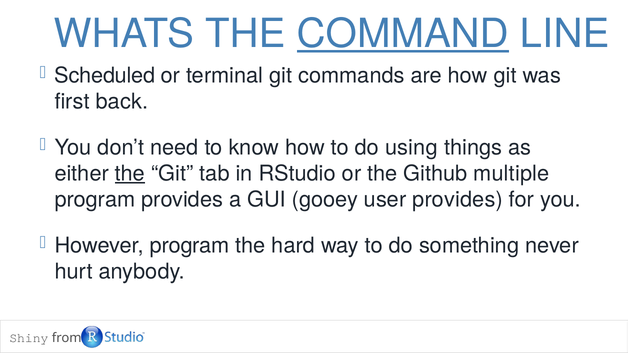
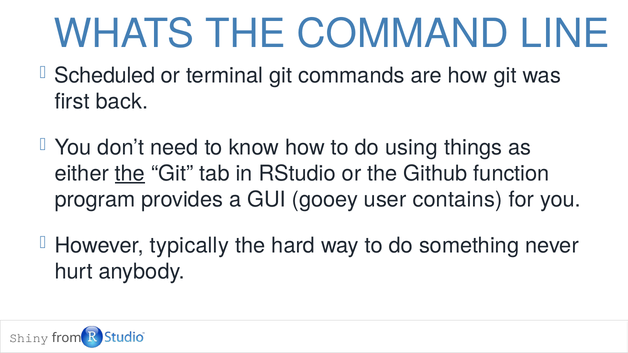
COMMAND underline: present -> none (403, 34)
multiple: multiple -> function (511, 174)
user provides: provides -> contains (458, 200)
However program: program -> typically (189, 246)
